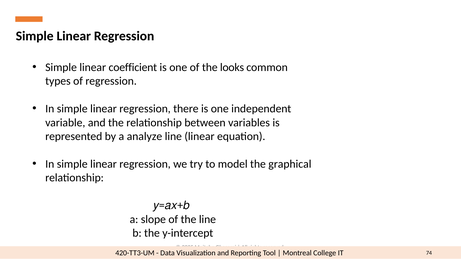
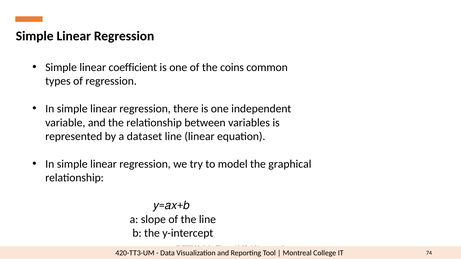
looks: looks -> coins (232, 67)
analyze: analyze -> dataset (144, 137)
